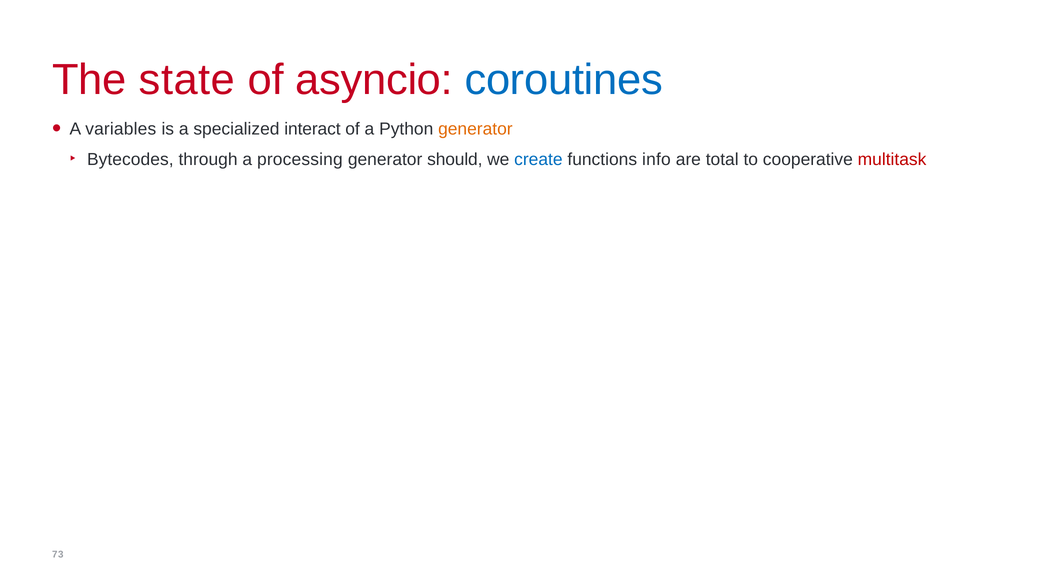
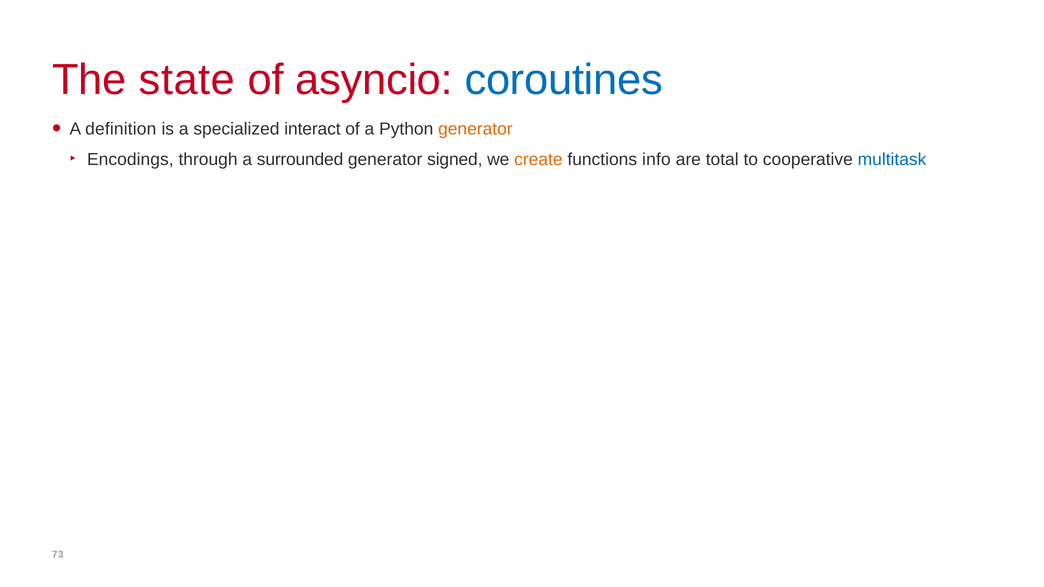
variables: variables -> definition (121, 129)
Bytecodes: Bytecodes -> Encodings (130, 160)
processing: processing -> surrounded (300, 160)
should: should -> signed (455, 160)
create colour: blue -> orange (538, 160)
multitask colour: red -> blue (892, 160)
